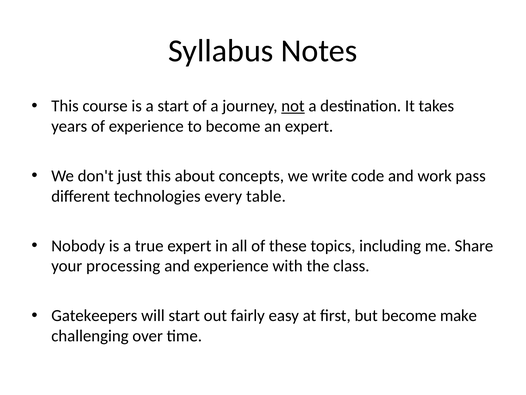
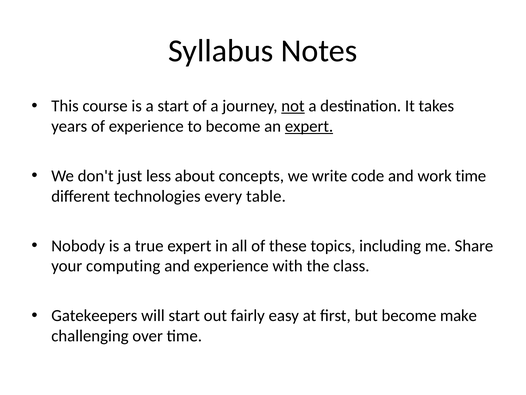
expert underline: none -> present (309, 126)
just this: this -> less (159, 176)
work pass: pass -> time (471, 176)
processing: processing -> computing (123, 266)
